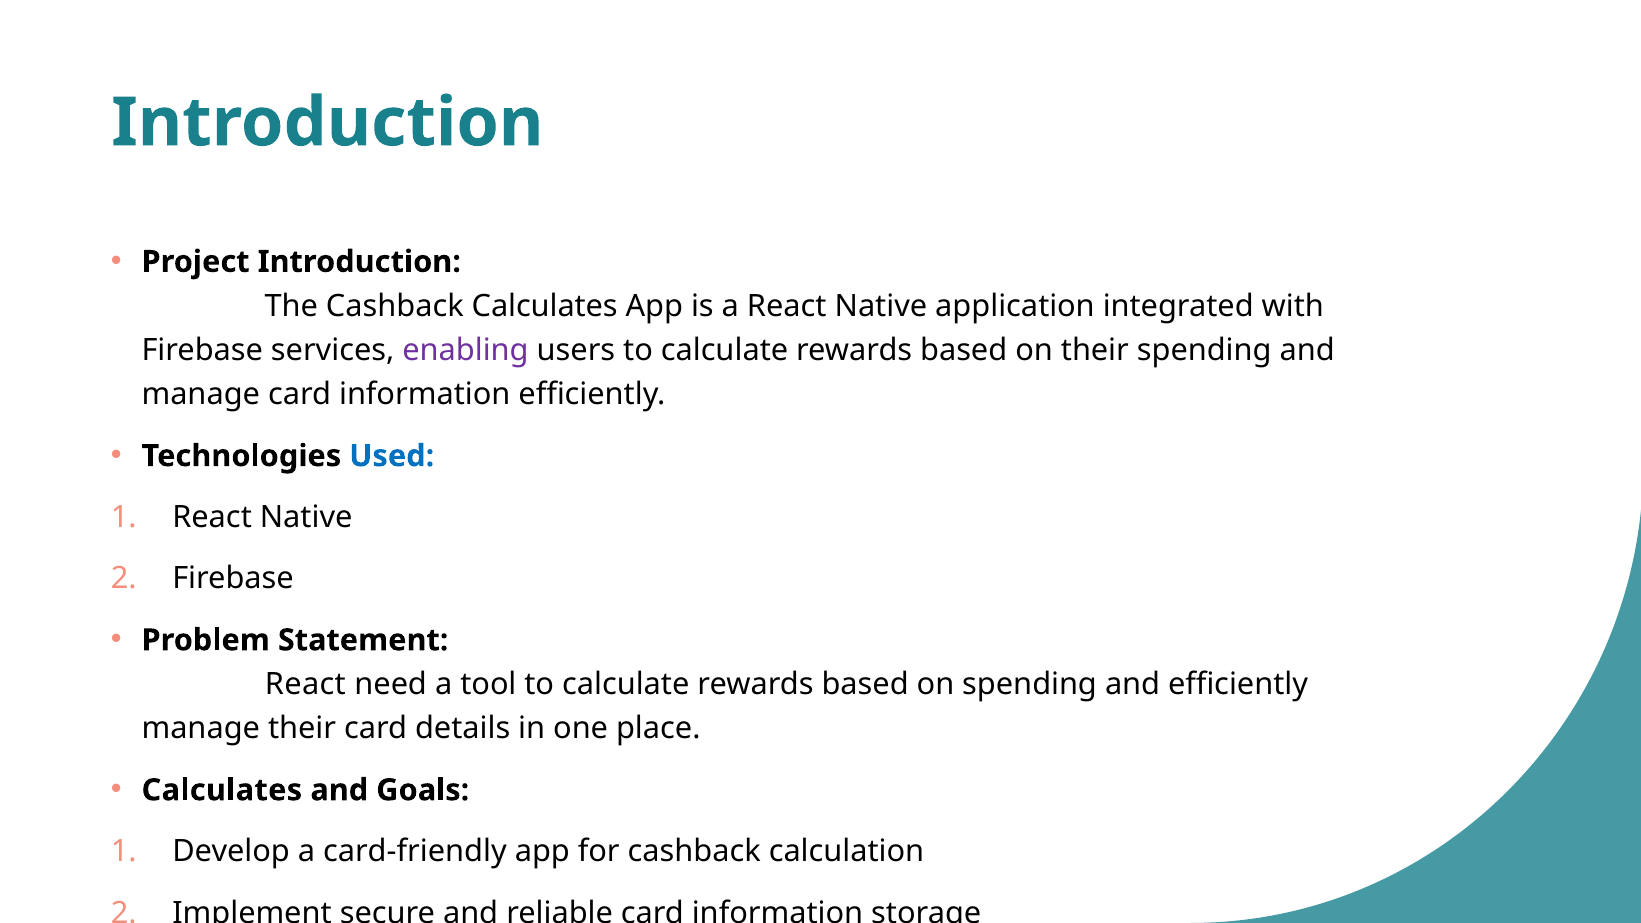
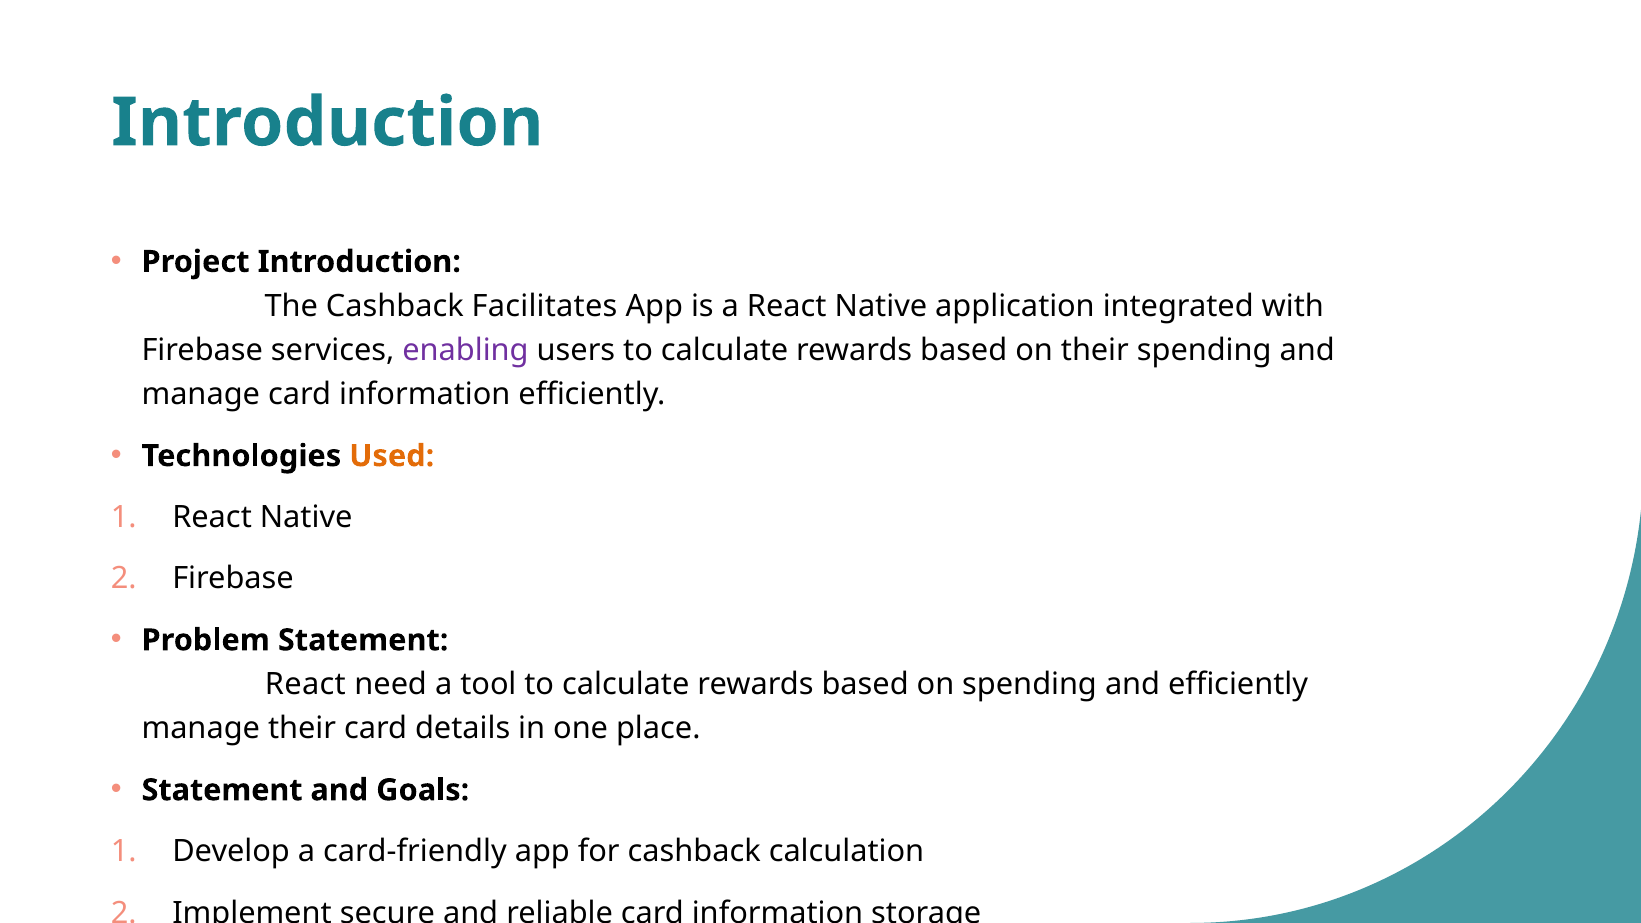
Cashback Calculates: Calculates -> Facilitates (545, 306)
Used colour: blue -> orange (392, 456)
Calculates: Calculates -> Statement (222, 790)
